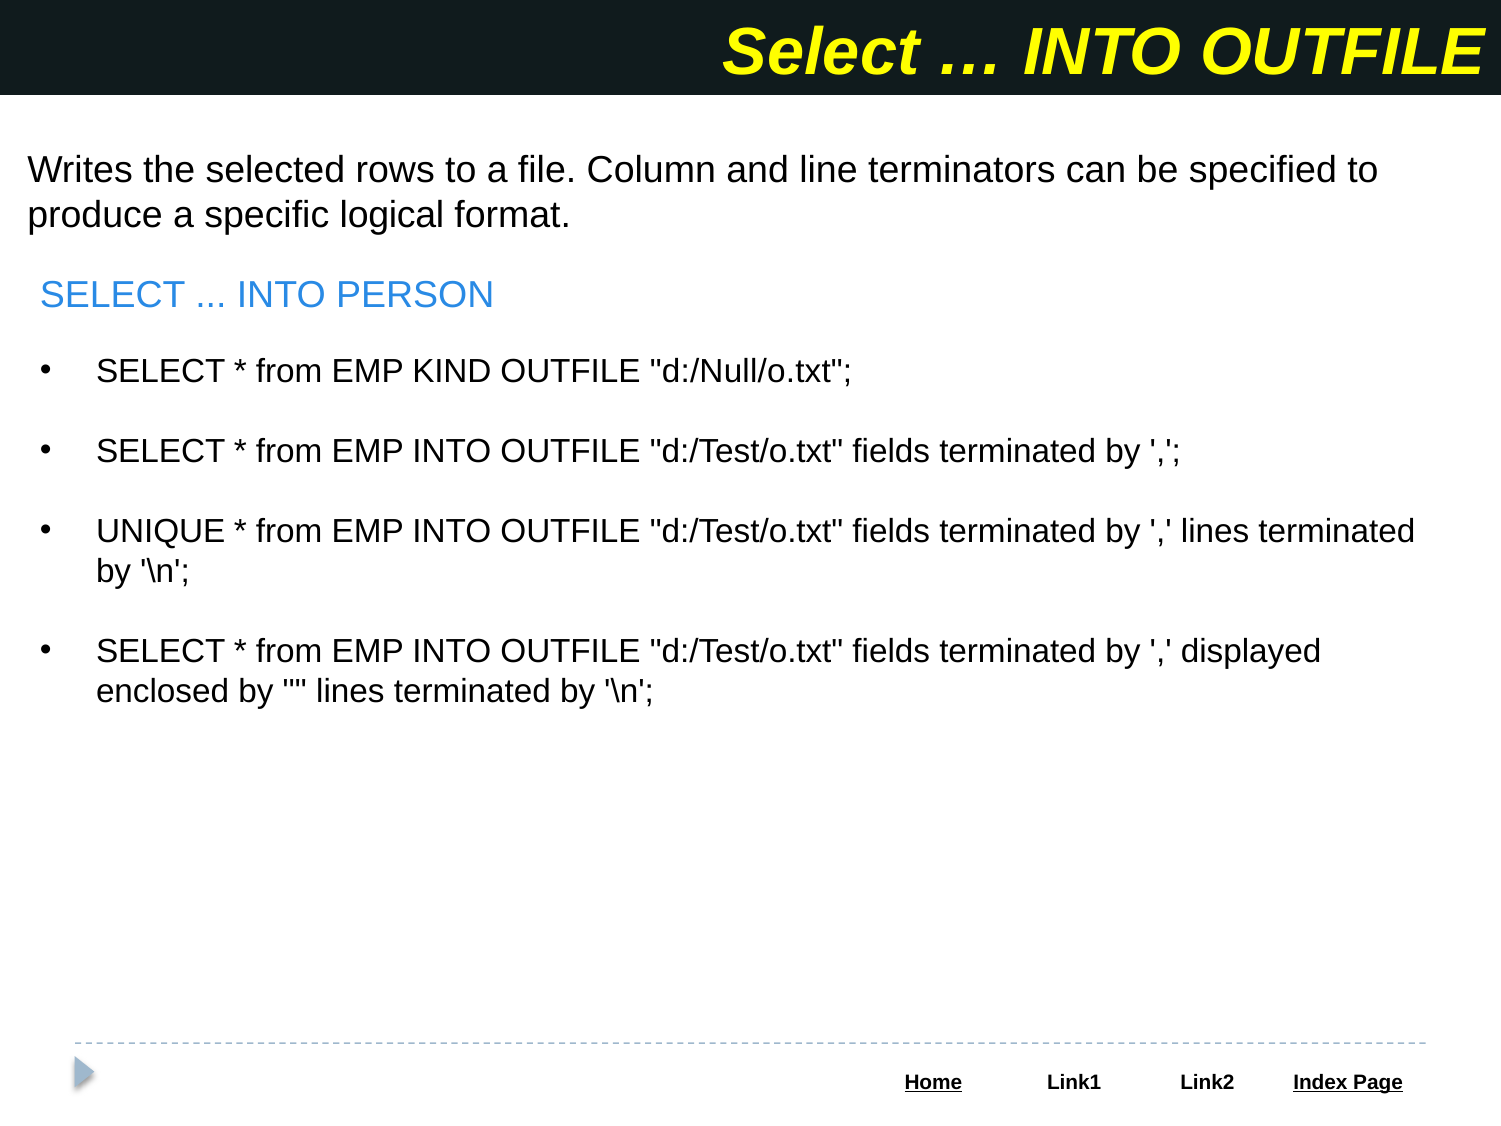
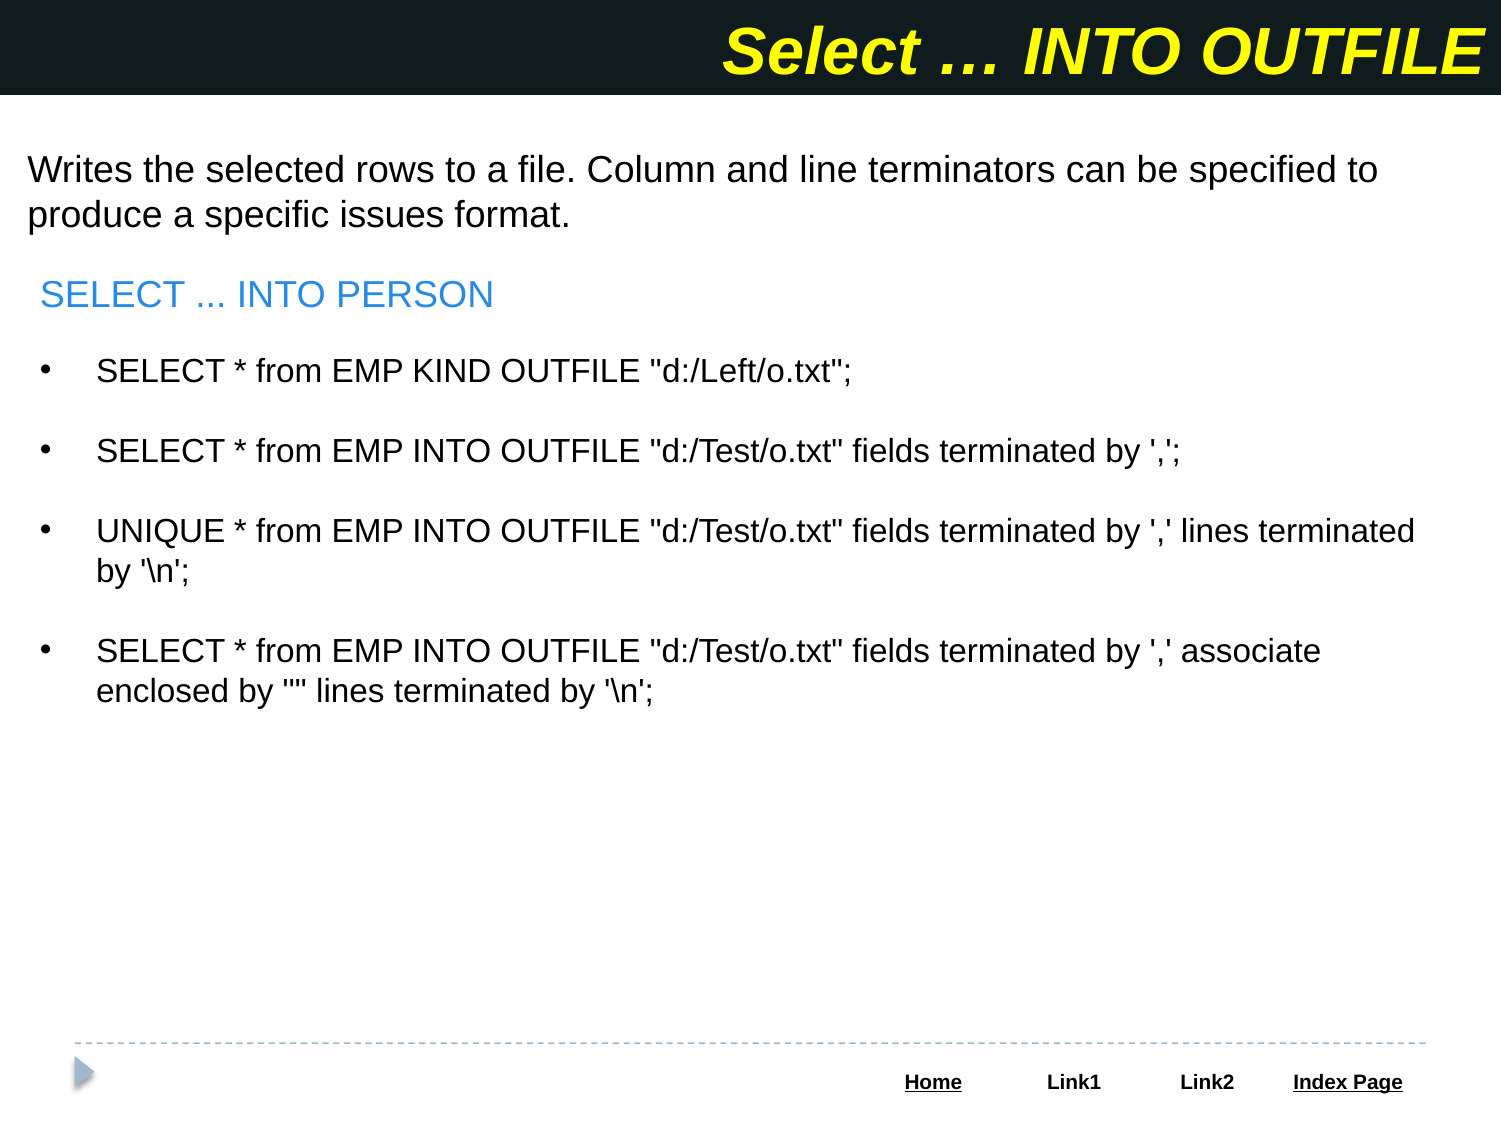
logical: logical -> issues (392, 215)
d:/Null/o.txt: d:/Null/o.txt -> d:/Left/o.txt (751, 371)
displayed: displayed -> associate (1251, 652)
